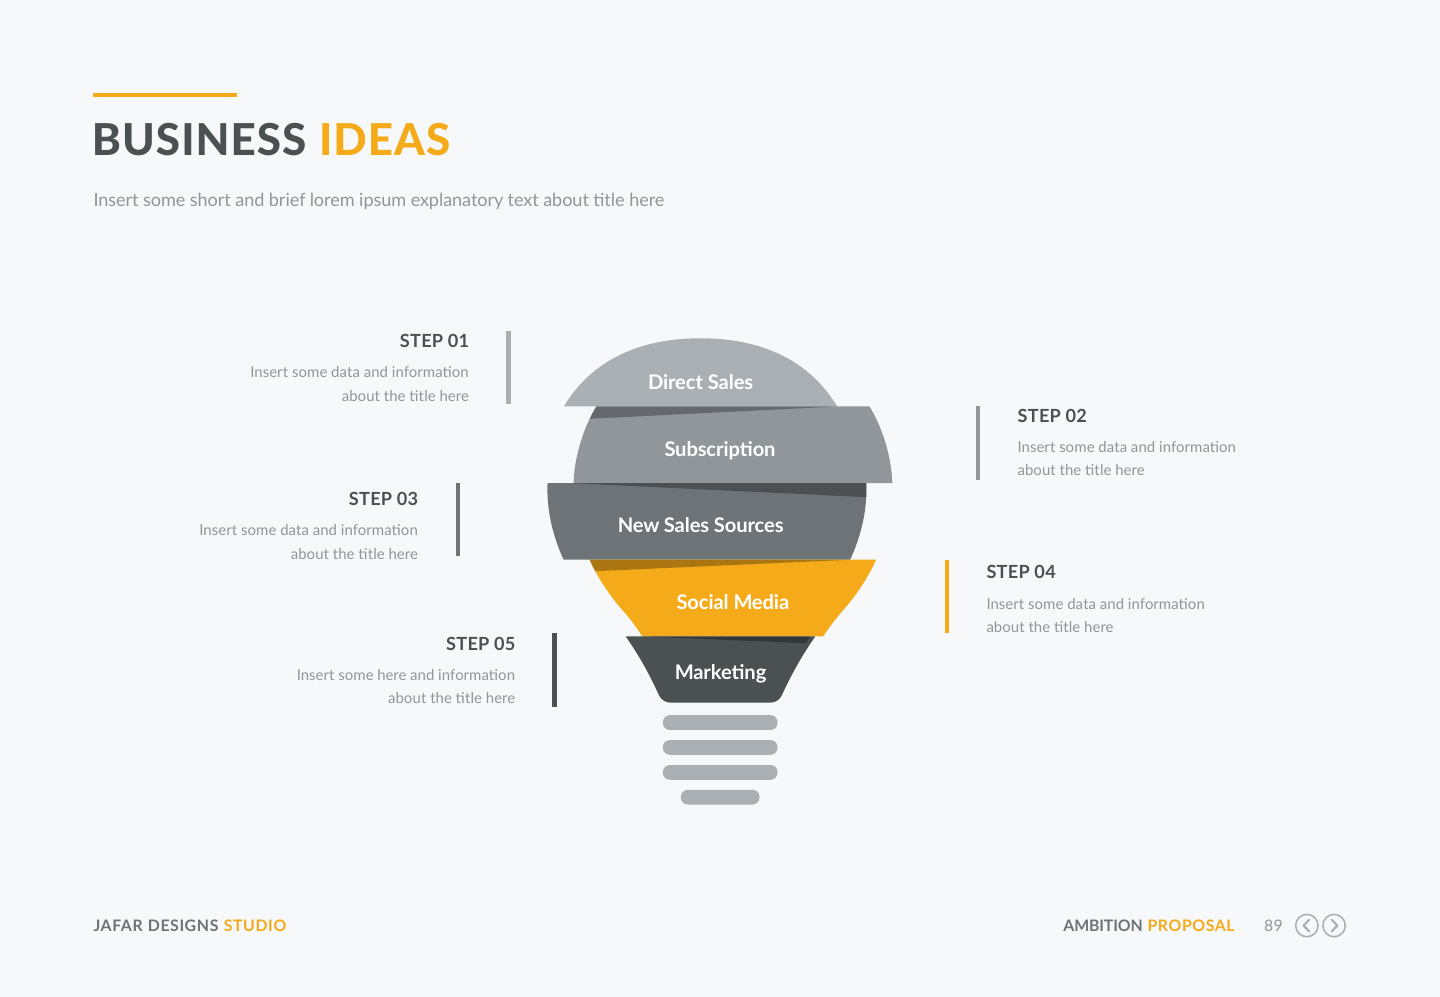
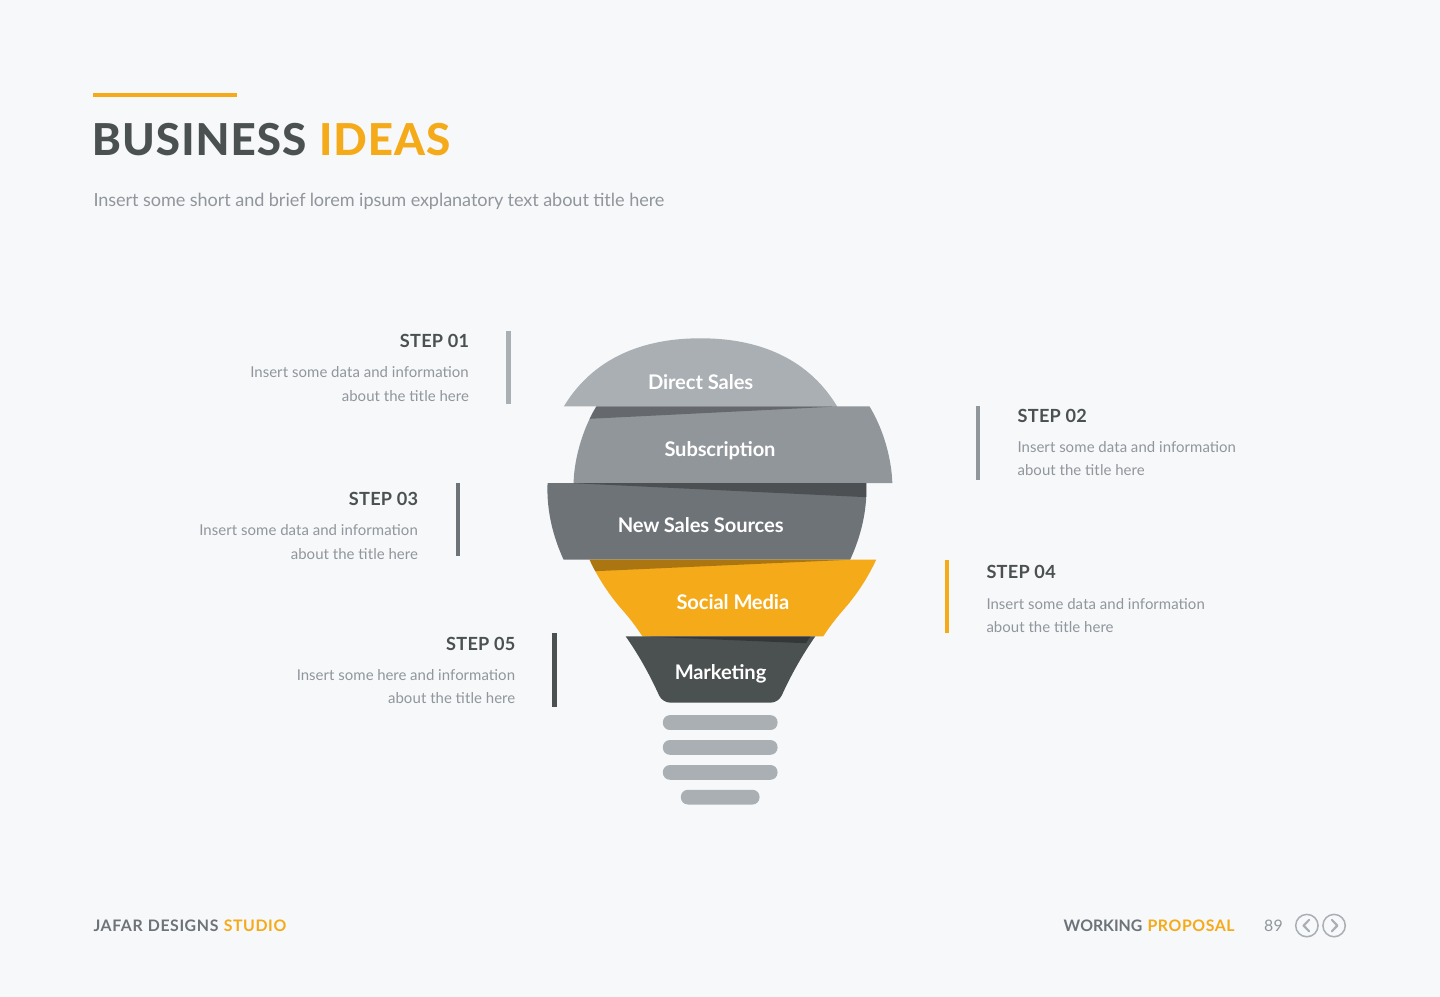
AMBITION: AMBITION -> WORKING (1103, 926)
